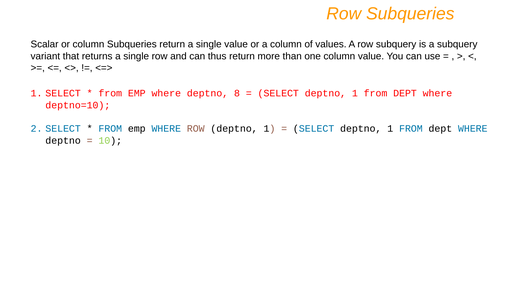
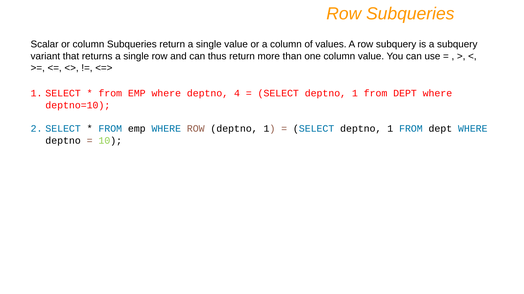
8: 8 -> 4 (237, 94)
